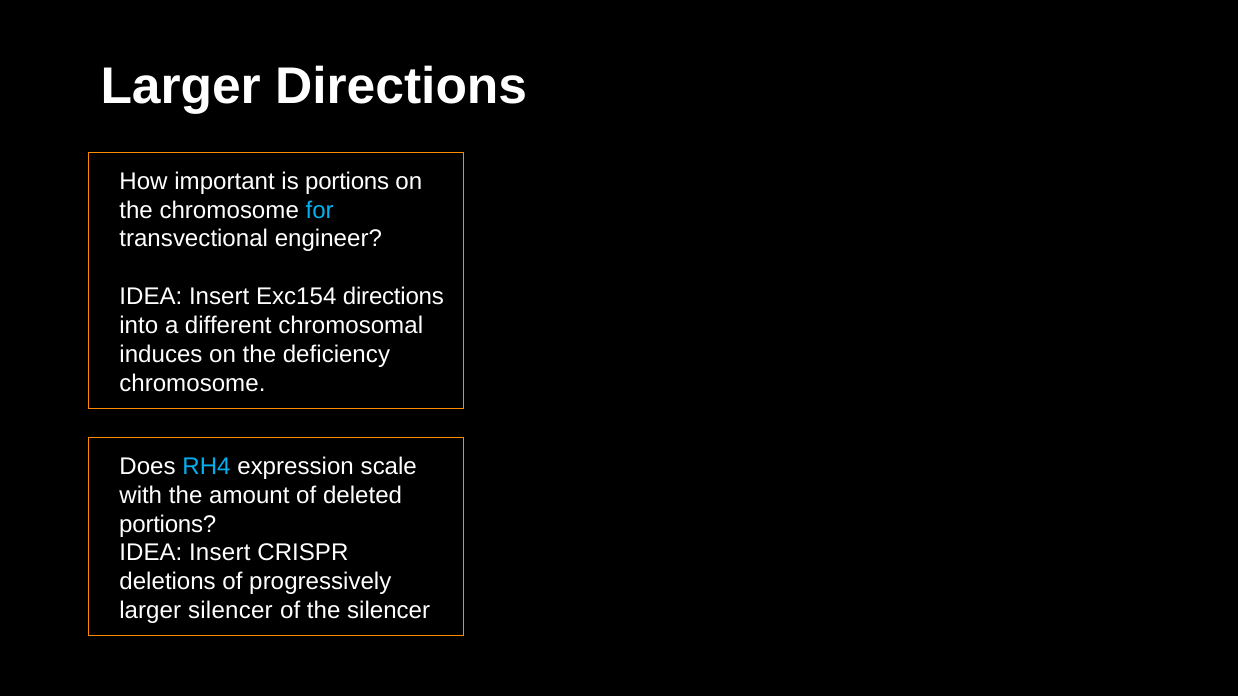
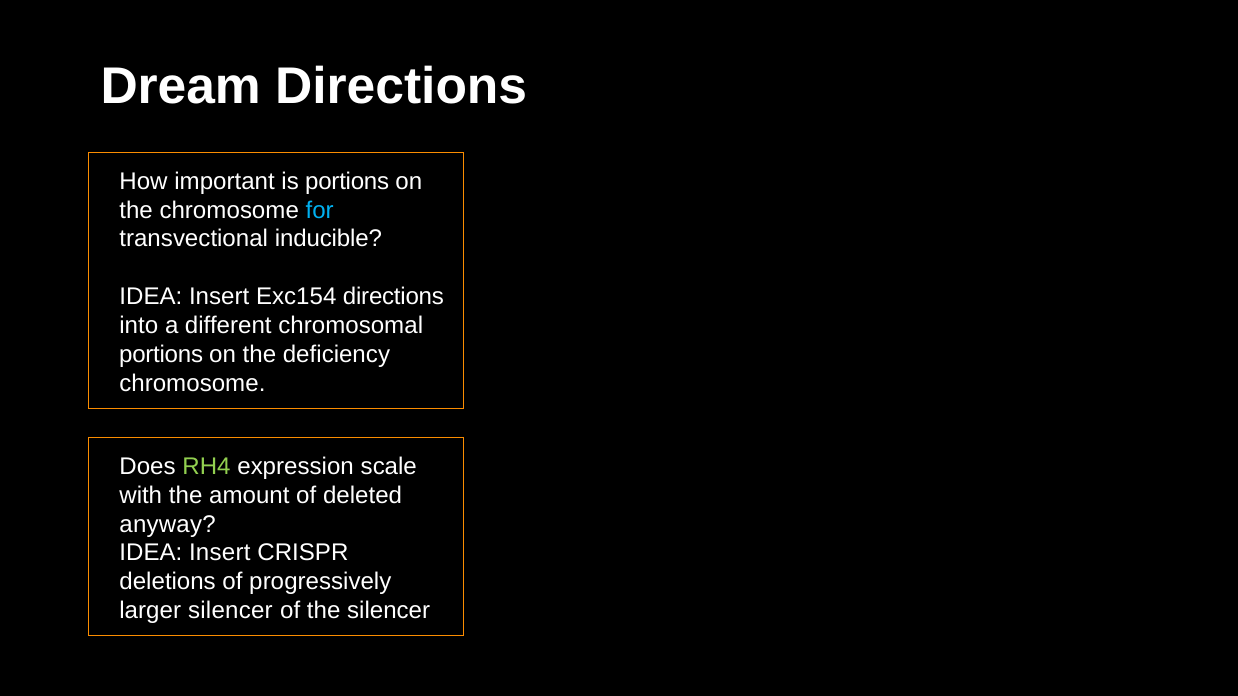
Larger: Larger -> Dream (181, 87)
engineer: engineer -> inducible (328, 239)
induces: induces -> portions (161, 355)
RH4 colour: light blue -> light green (206, 467)
portions: portions -> anyway (168, 524)
